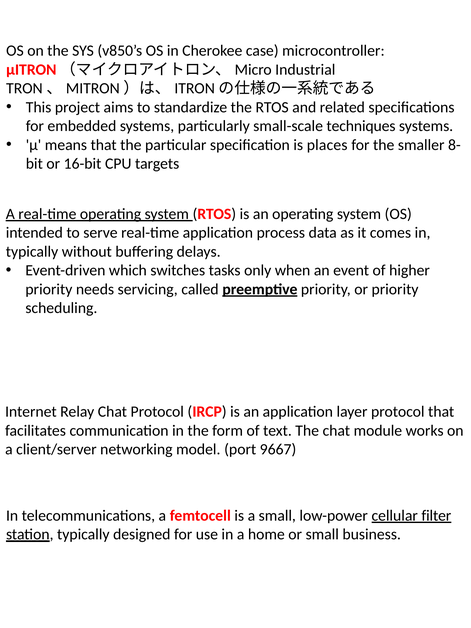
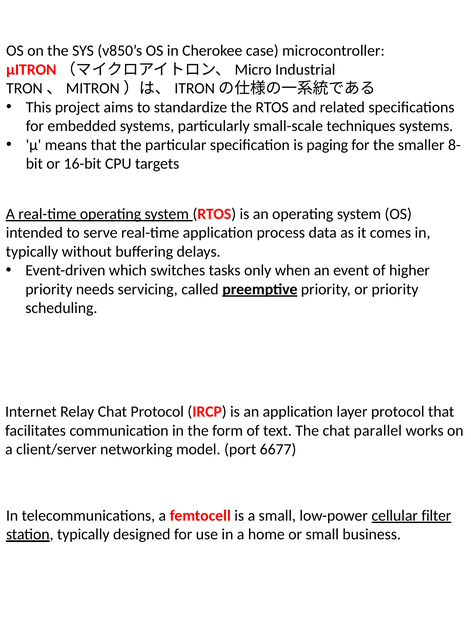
places: places -> paging (327, 145)
module: module -> parallel (378, 430)
9667: 9667 -> 6677 (278, 449)
